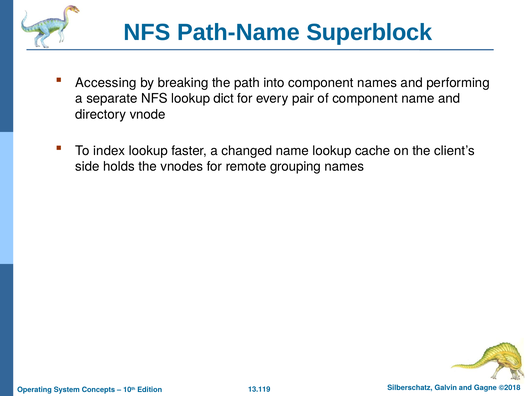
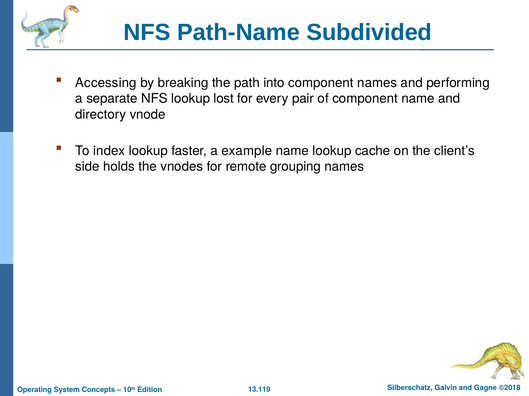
Superblock: Superblock -> Subdivided (369, 33)
dict: dict -> lost (224, 99)
changed: changed -> example (247, 151)
